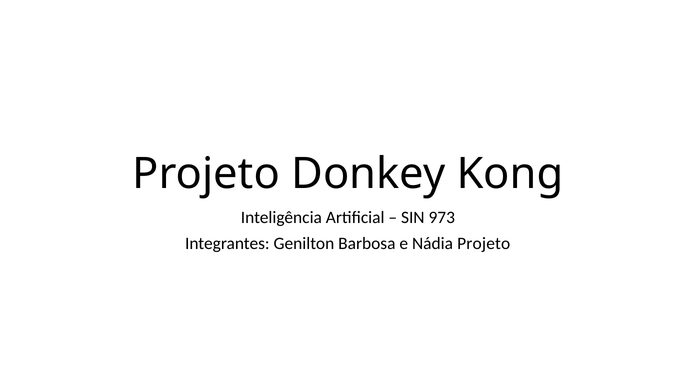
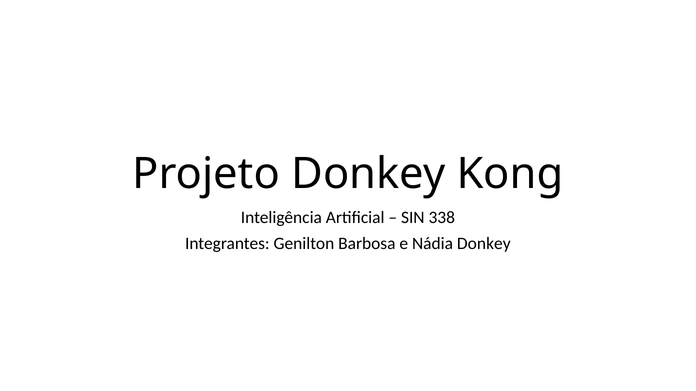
973: 973 -> 338 (442, 218)
Nádia Projeto: Projeto -> Donkey (484, 244)
